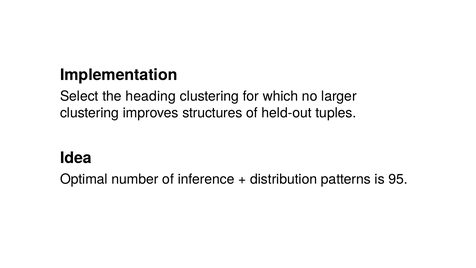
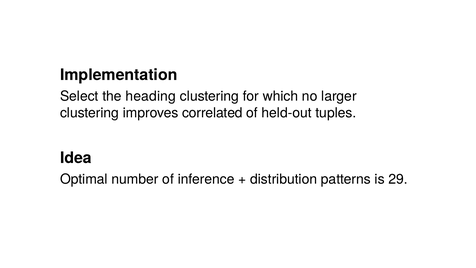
structures: structures -> correlated (212, 113)
95: 95 -> 29 (398, 179)
